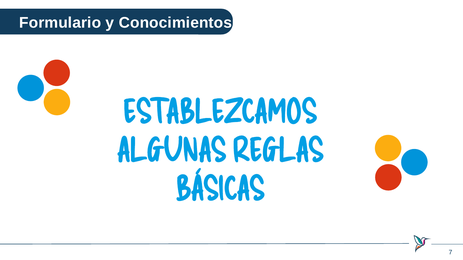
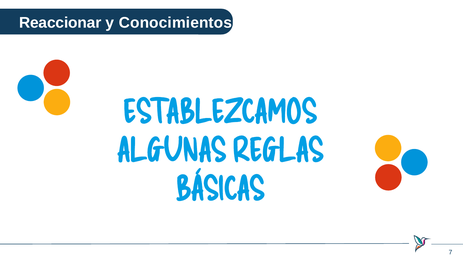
Formulario: Formulario -> Reaccionar (60, 23)
